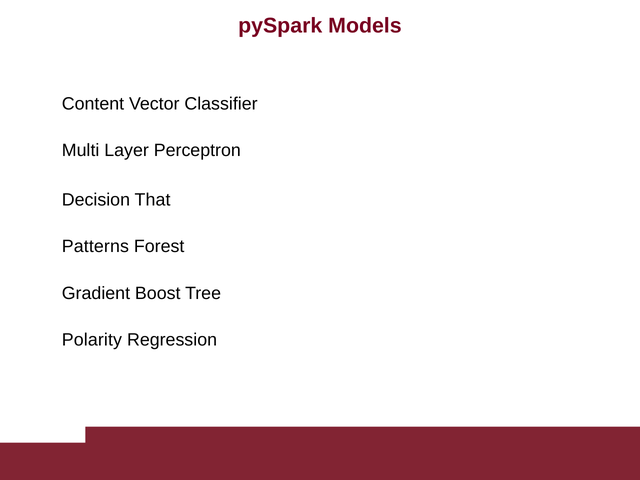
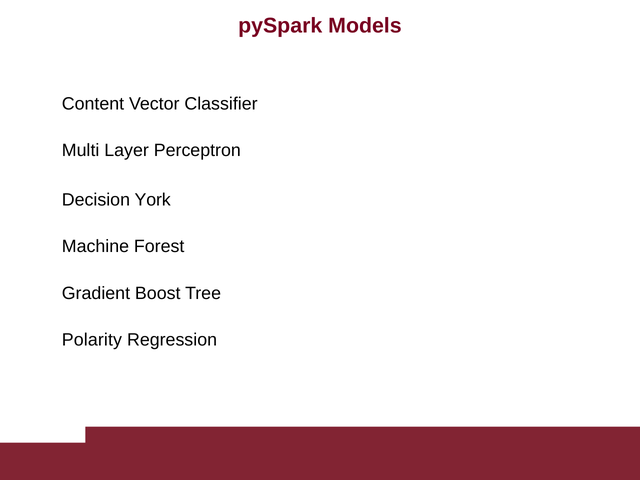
That: That -> York (153, 200)
Patterns: Patterns -> Machine (95, 246)
